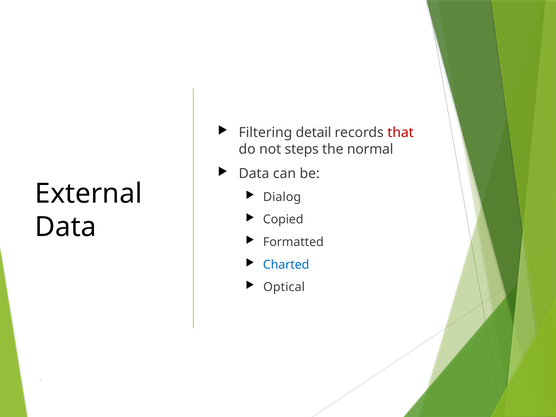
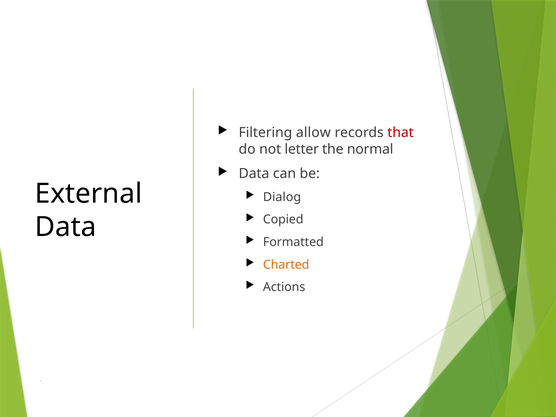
detail: detail -> allow (313, 133)
steps: steps -> letter (302, 149)
Charted colour: blue -> orange (286, 265)
Optical: Optical -> Actions (284, 287)
